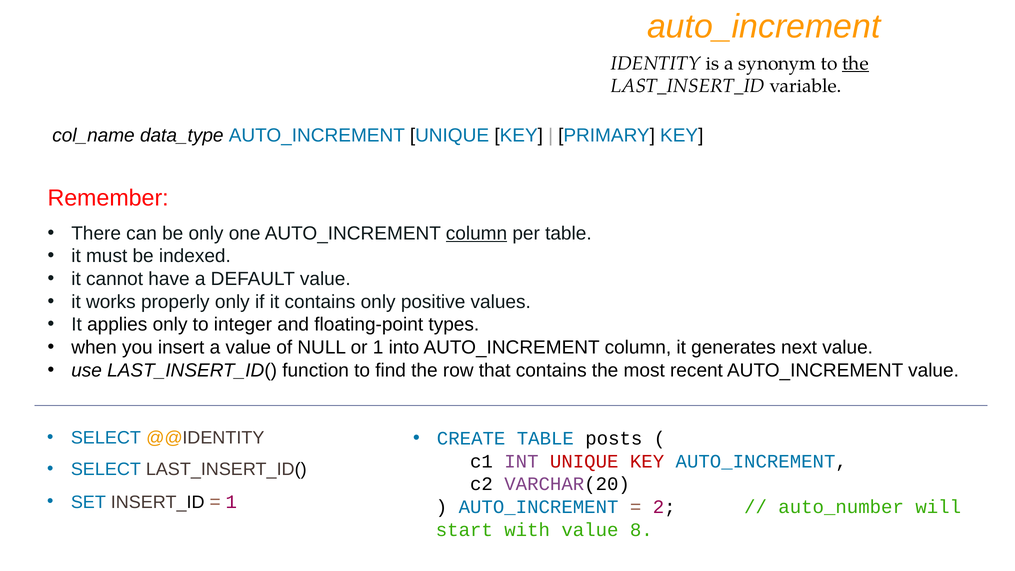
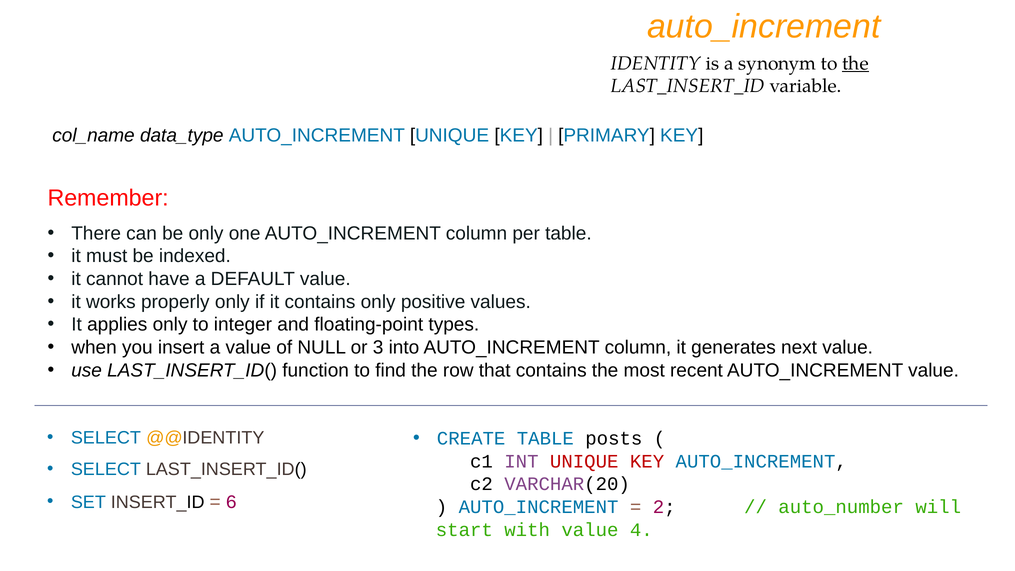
column underline: present -> none (477, 233)
or 1: 1 -> 3 (378, 347)
1: 1 -> 6 (231, 502)
8: 8 -> 4 (641, 530)
